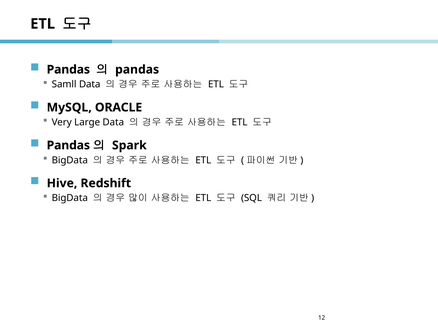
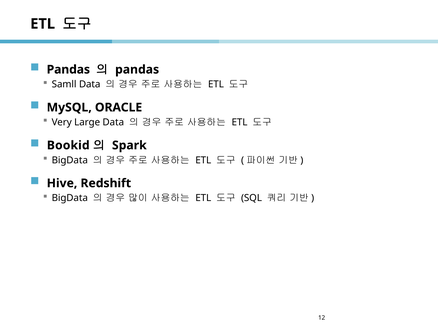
Pandas: Pandas -> Bookid (68, 146)
